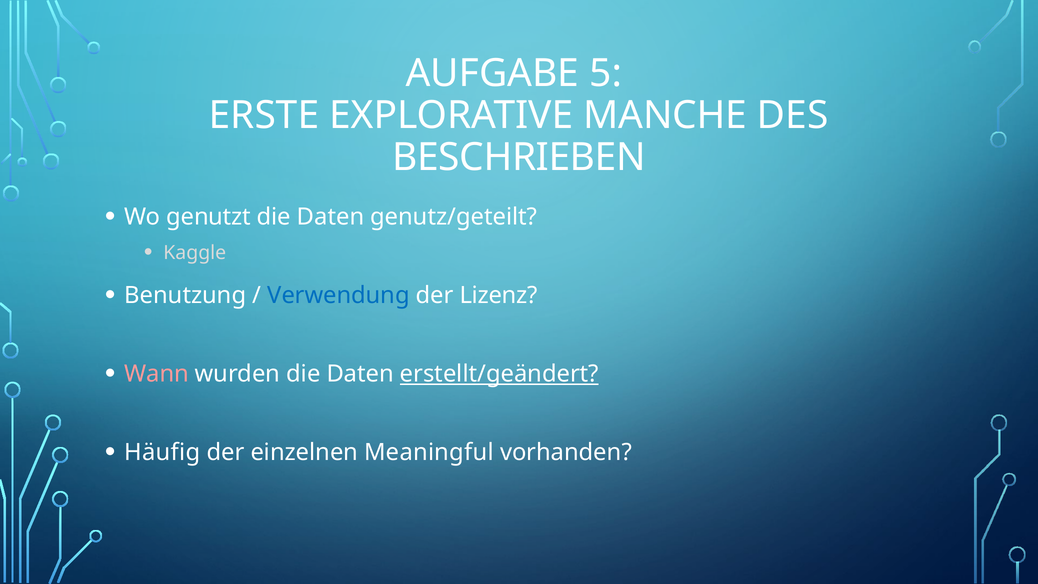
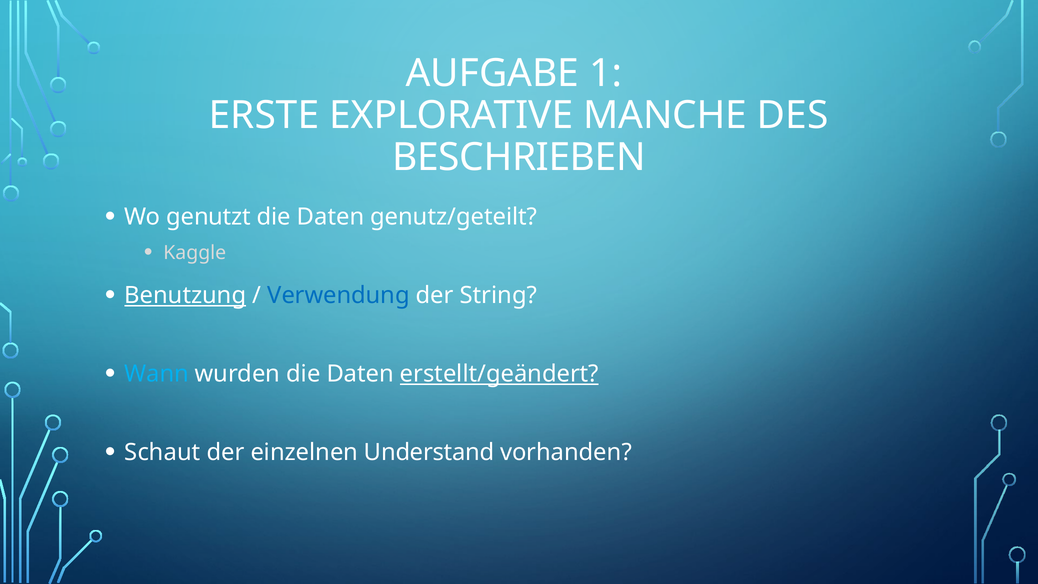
5: 5 -> 1 (606, 73)
Benutzung underline: none -> present (185, 295)
Lizenz: Lizenz -> String (498, 295)
Wann colour: pink -> light blue (157, 374)
Häufig: Häufig -> Schaut (162, 452)
Meaningful: Meaningful -> Understand (429, 452)
